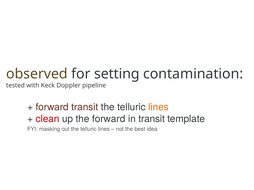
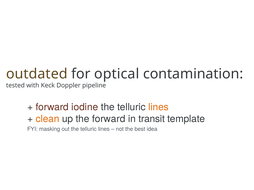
observed: observed -> outdated (37, 74)
setting: setting -> optical (117, 74)
forward transit: transit -> iodine (85, 107)
clean colour: red -> orange (48, 119)
